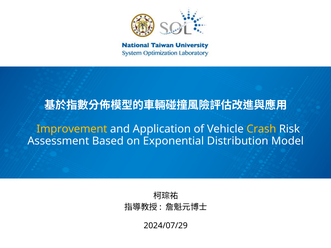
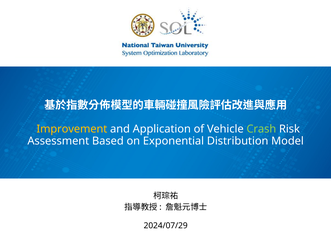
Crash colour: yellow -> light green (261, 129)
